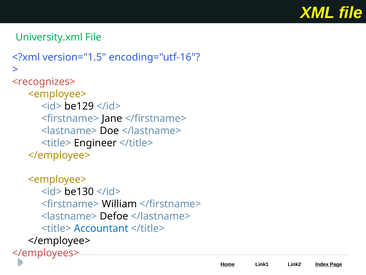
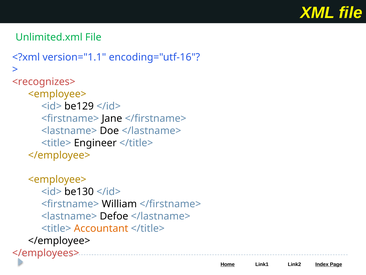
University.xml: University.xml -> Unlimited.xml (49, 37)
version="1.5: version="1.5 -> version="1.1 (74, 57)
Accountant colour: blue -> orange (101, 228)
